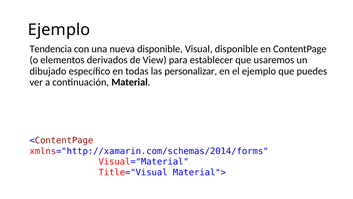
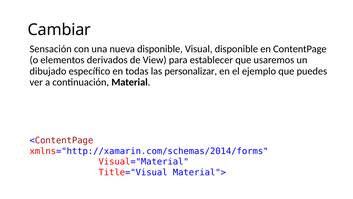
Ejemplo: Ejemplo -> Cambiar (59, 30)
Tendencia: Tendencia -> Sensación (51, 49)
